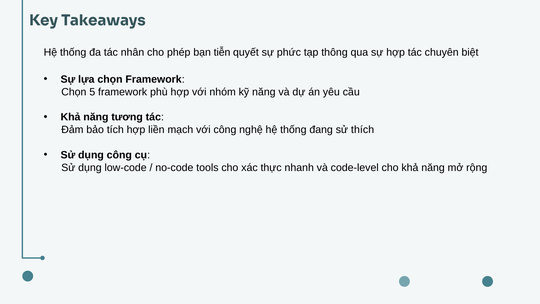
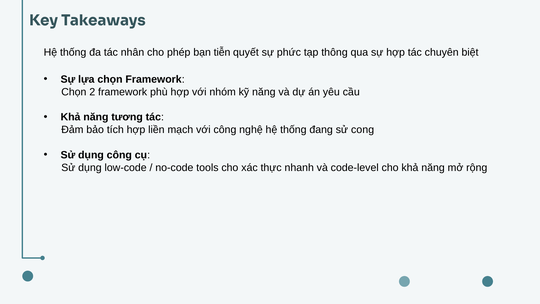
5: 5 -> 2 (92, 92)
thích: thích -> cong (363, 130)
